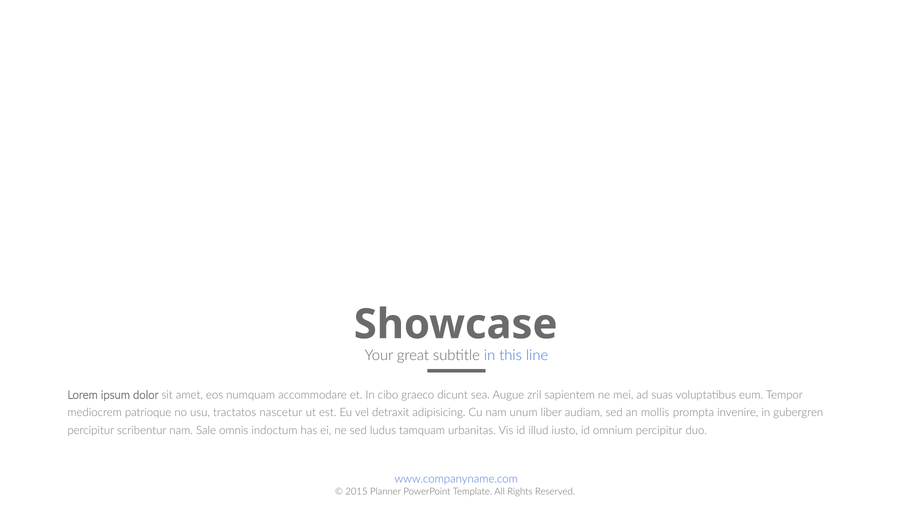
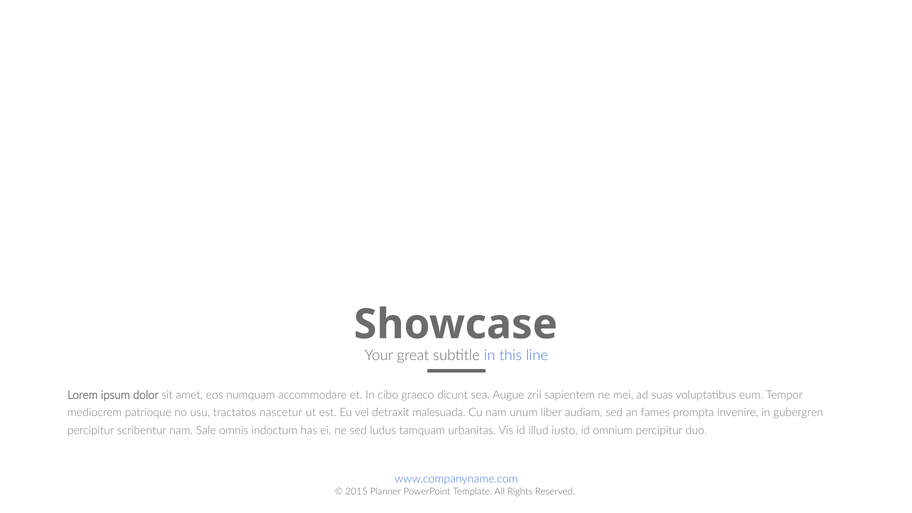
adipisicing: adipisicing -> malesuada (439, 413)
mollis: mollis -> fames (655, 413)
